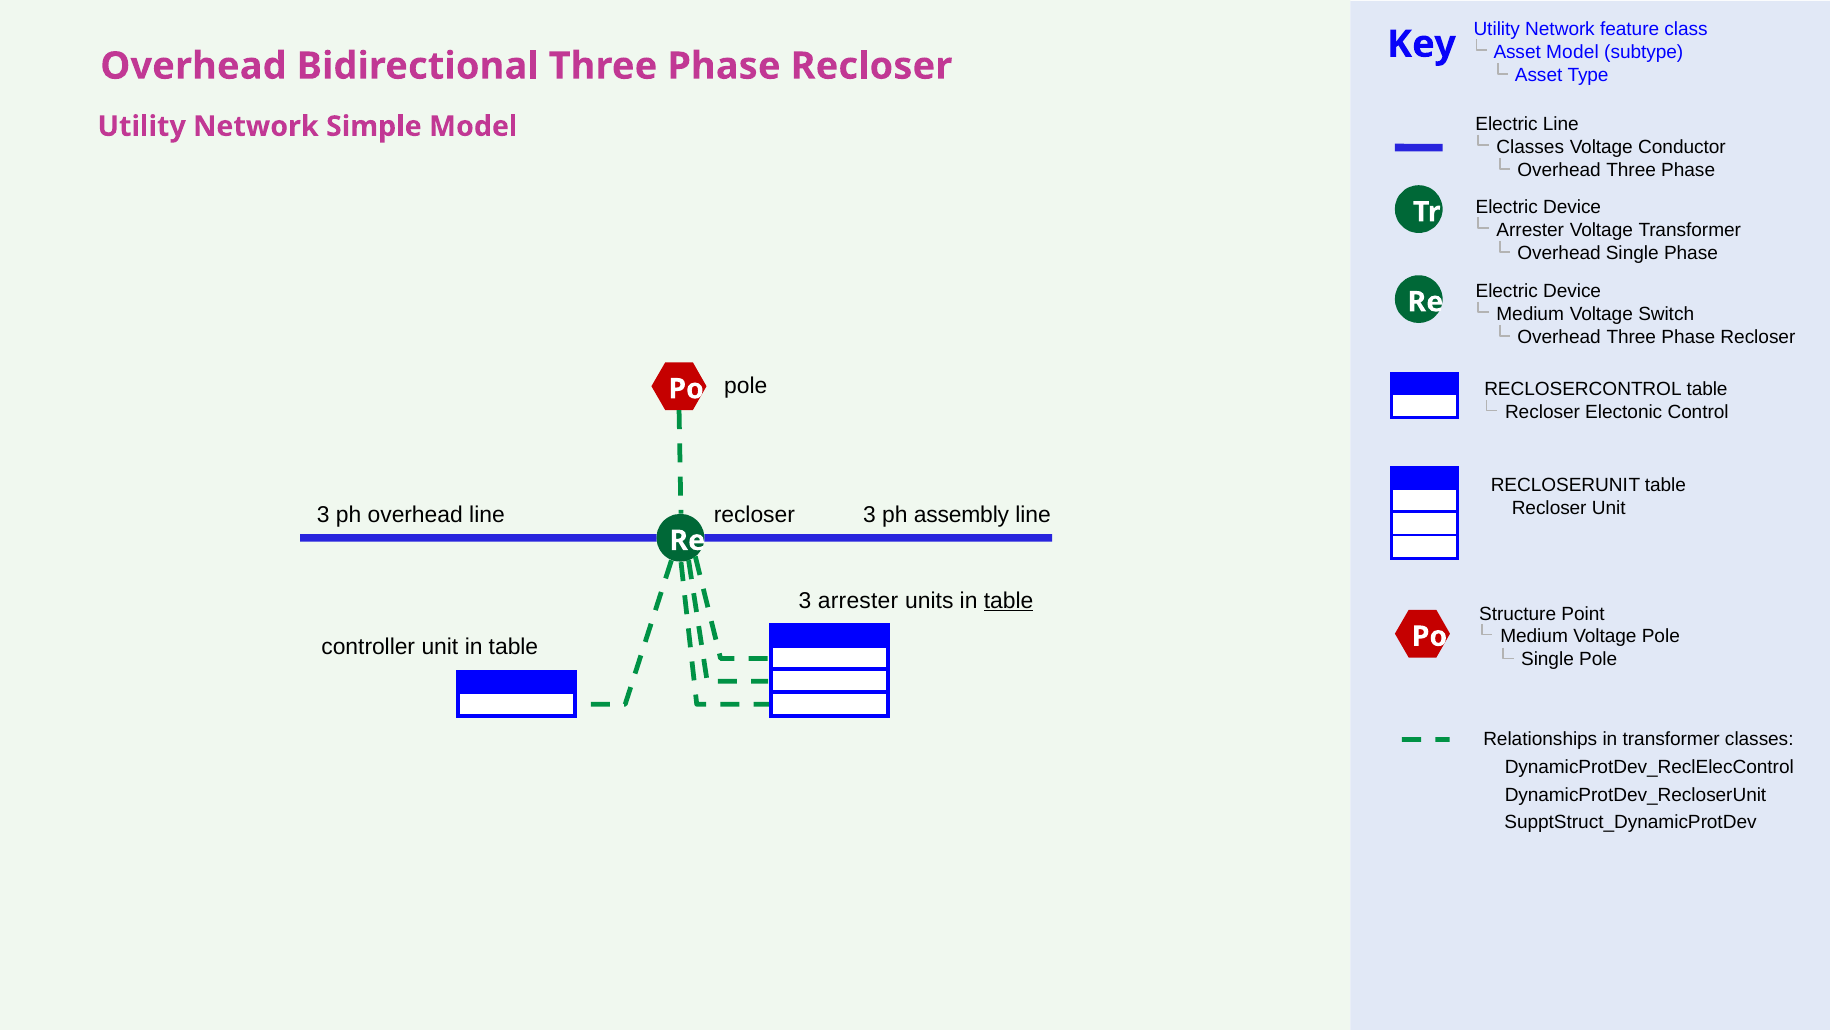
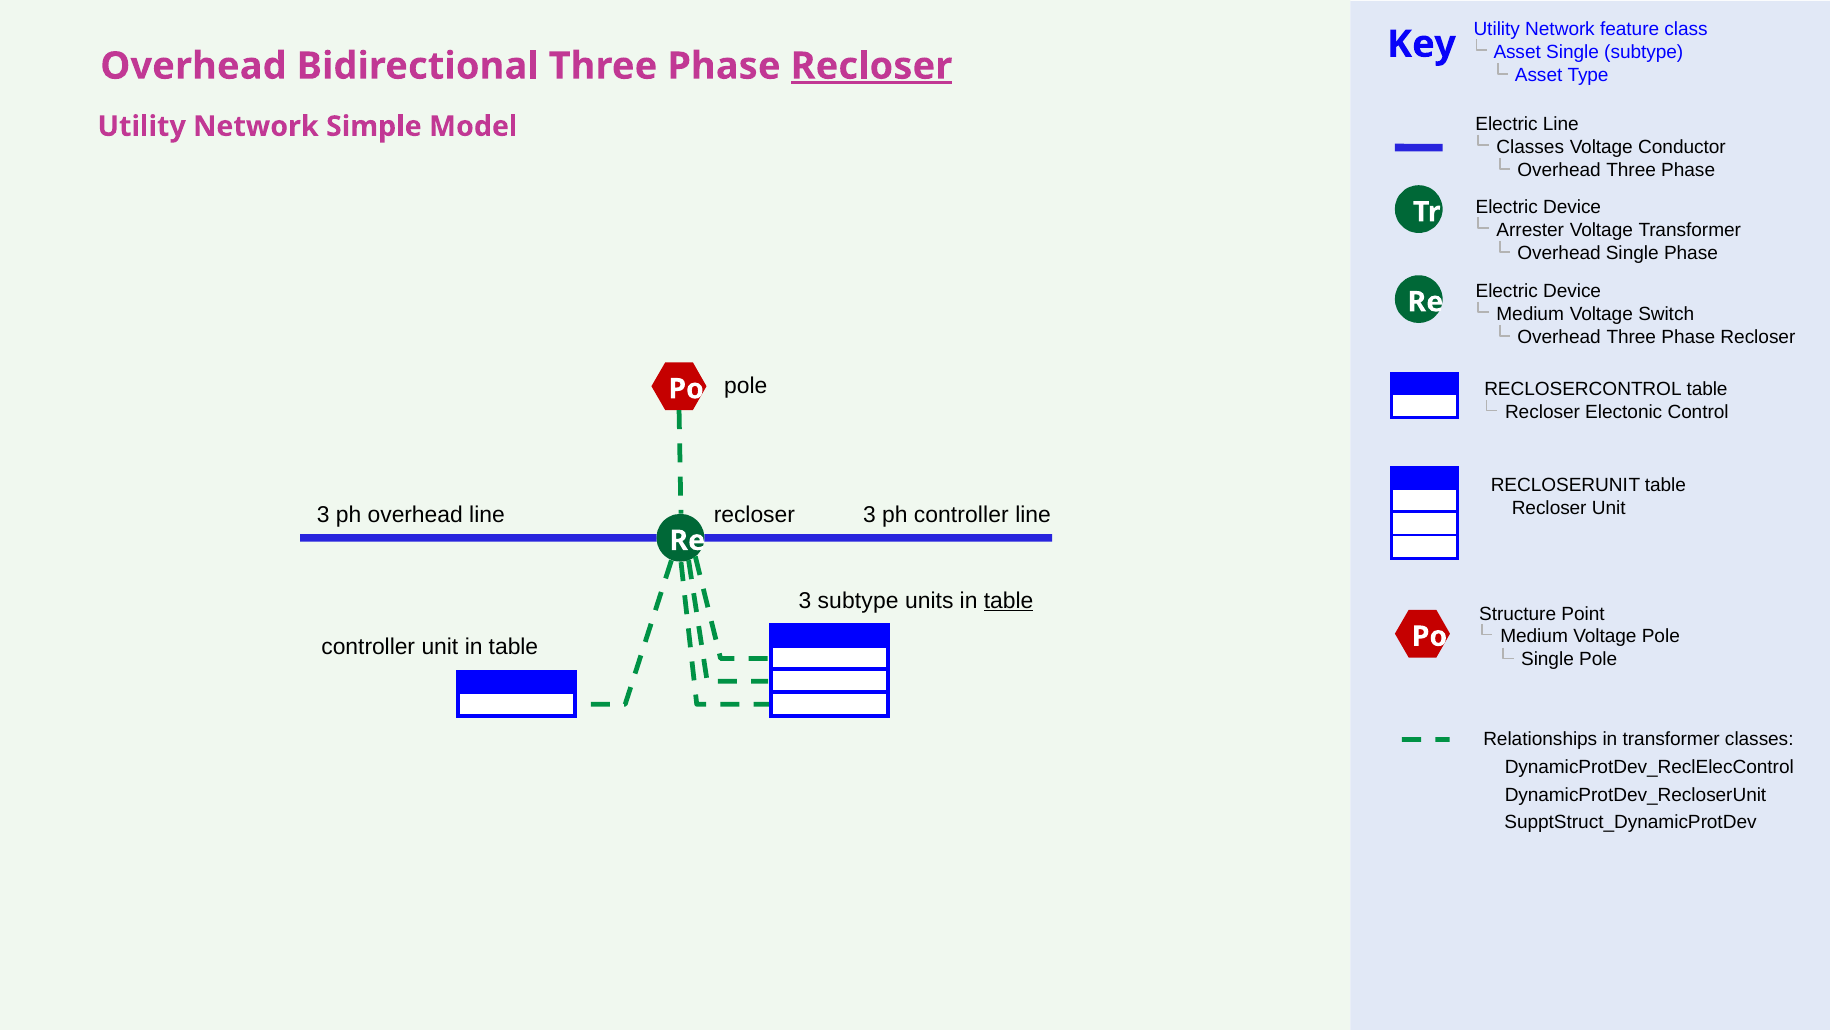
Asset Model: Model -> Single (1573, 52)
Recloser underline: none -> present (871, 66)
ph assembly: assembly -> controller (961, 515)
3 arrester: arrester -> subtype (858, 600)
